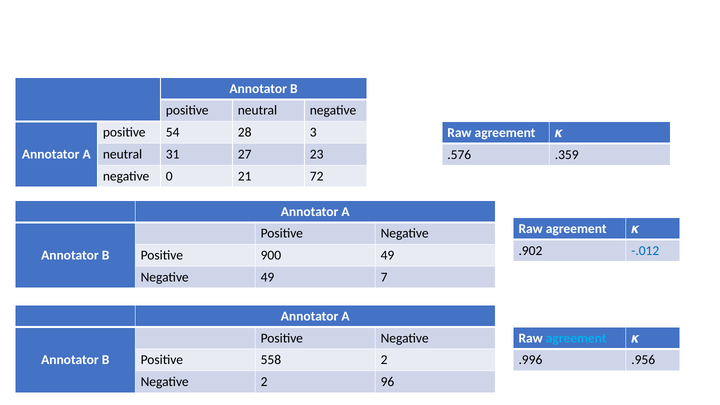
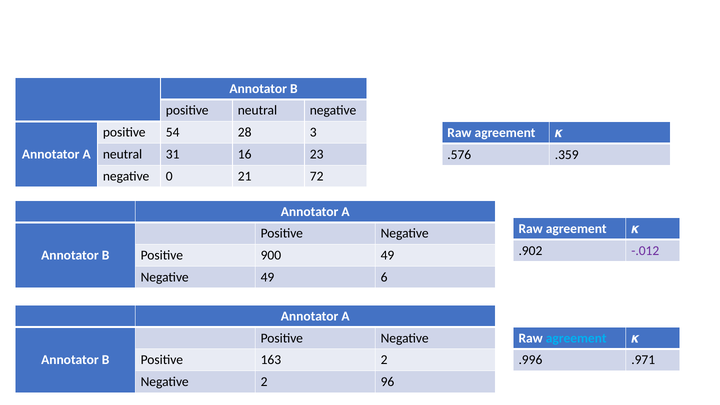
27: 27 -> 16 (245, 154)
-.012 colour: blue -> purple (645, 251)
7: 7 -> 6 (384, 277)
558: 558 -> 163 (271, 360)
.956: .956 -> .971 (643, 360)
